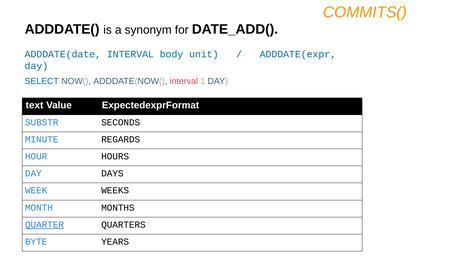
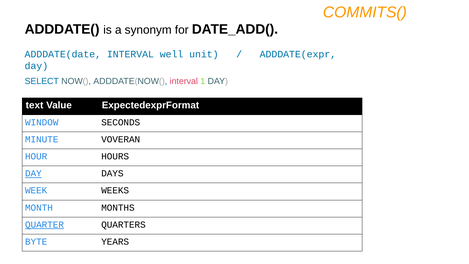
body: body -> well (172, 54)
SUBSTR: SUBSTR -> WINDOW (42, 122)
REGARDS: REGARDS -> VOVERAN (121, 139)
DAY underline: none -> present (33, 173)
